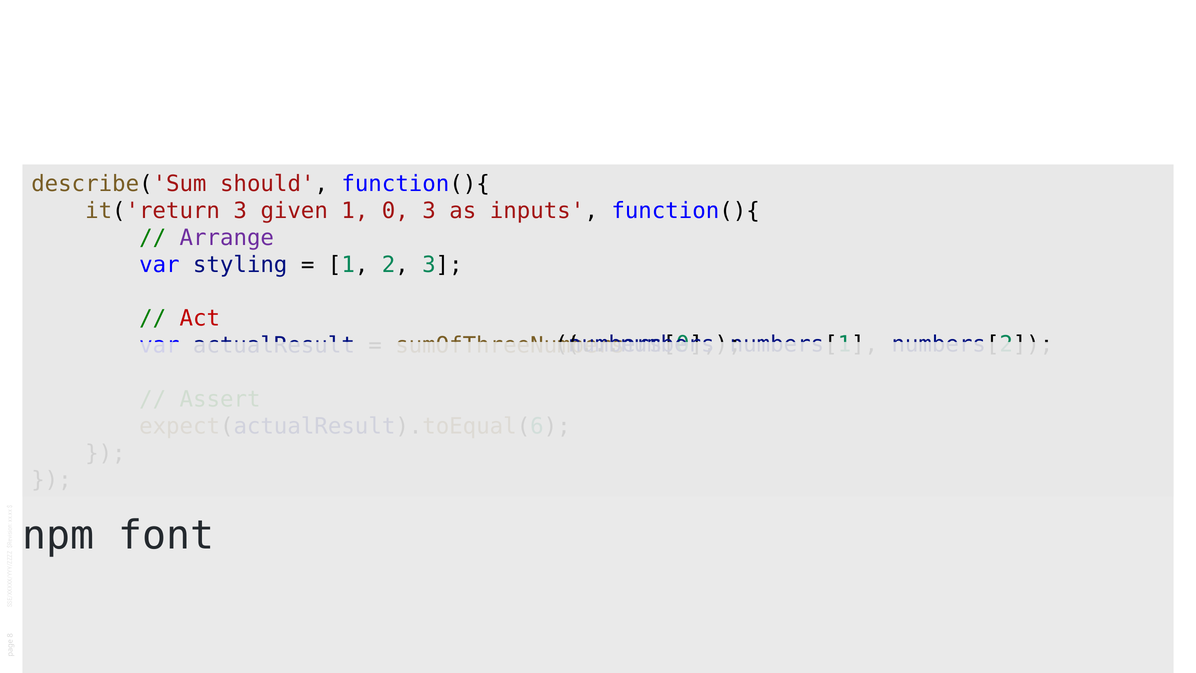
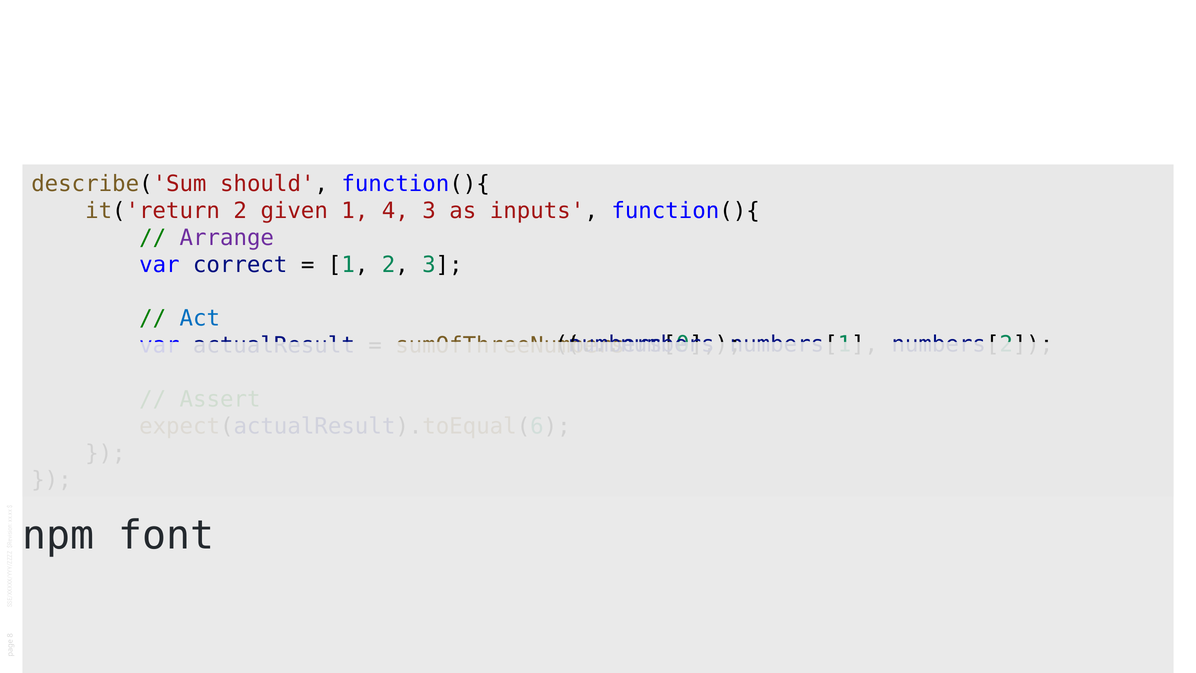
it('return 3: 3 -> 2 (240, 211)
0: 0 -> 4 (395, 211)
styling: styling -> correct (240, 265)
Act colour: red -> blue (200, 318)
